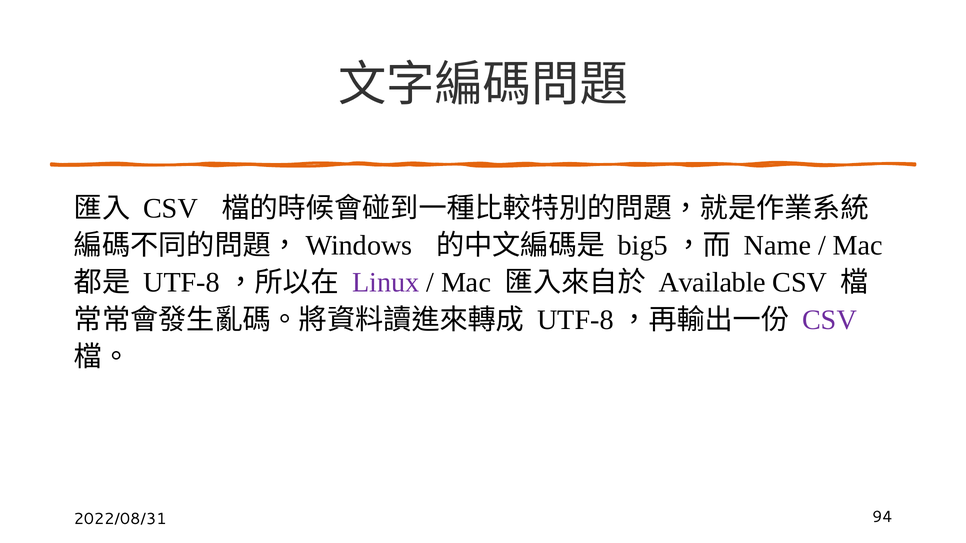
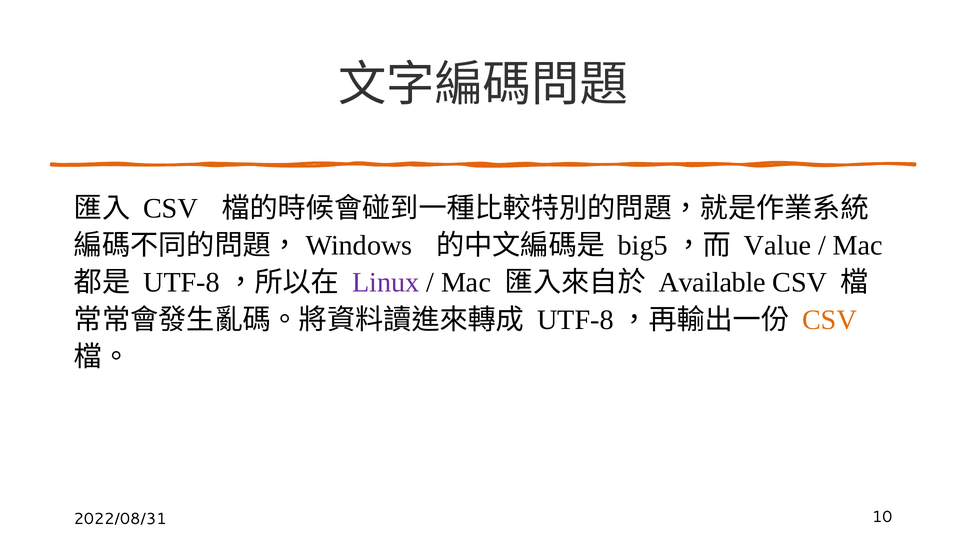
Name: Name -> Value (778, 246)
CSV colour: purple -> orange (830, 320)
94: 94 -> 10 (882, 517)
